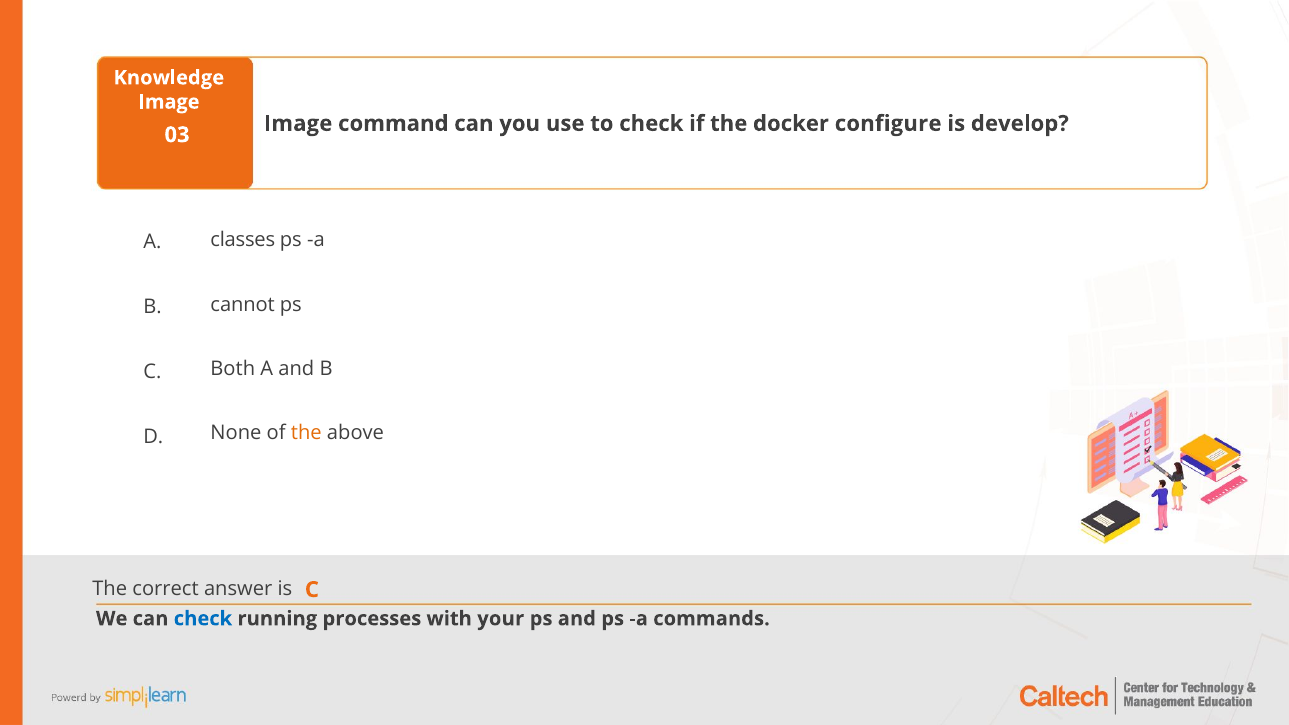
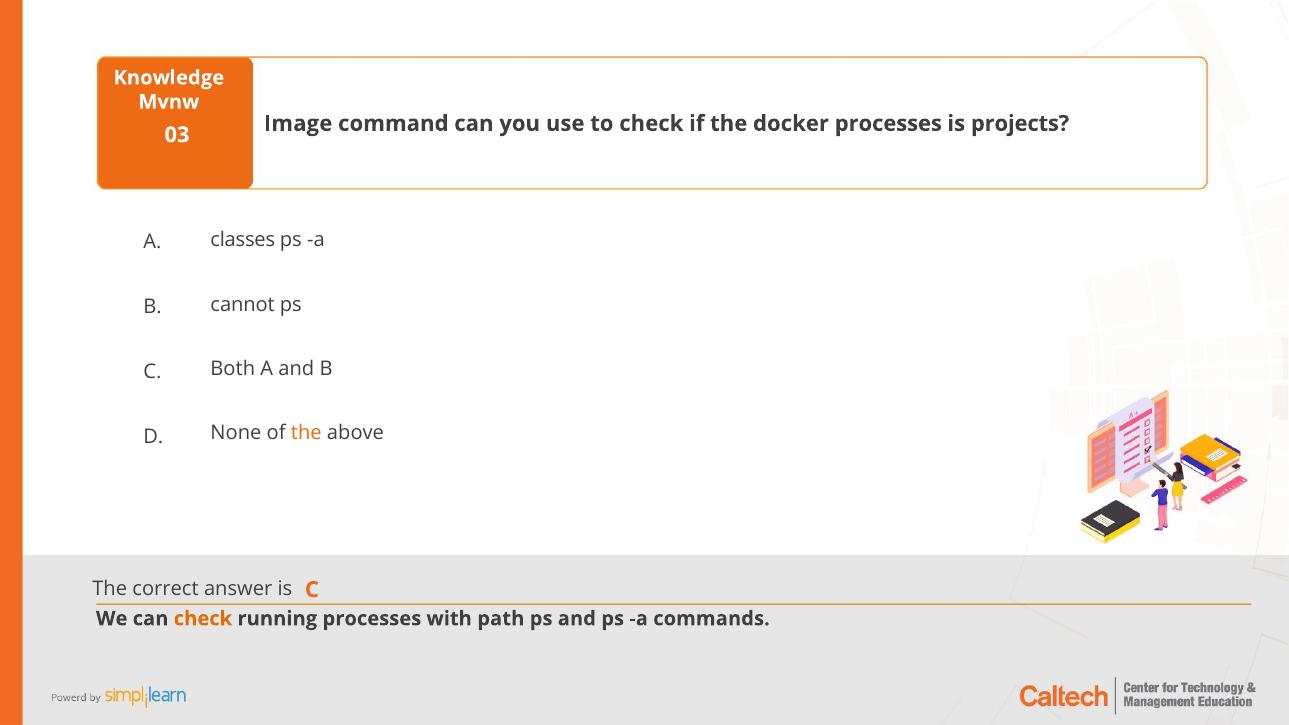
Image: Image -> Mvnw (169, 102)
docker configure: configure -> processes (888, 124)
develop: develop -> projects (1020, 124)
check colour: blue -> orange (203, 619)
your: your -> path (501, 619)
